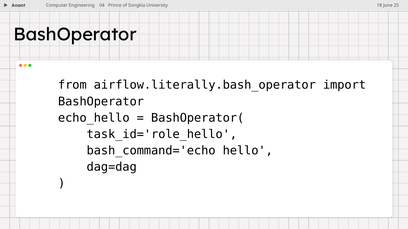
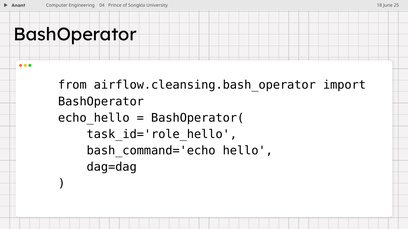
airflow.literally.bash_operator: airflow.literally.bash_operator -> airflow.cleansing.bash_operator (205, 85)
